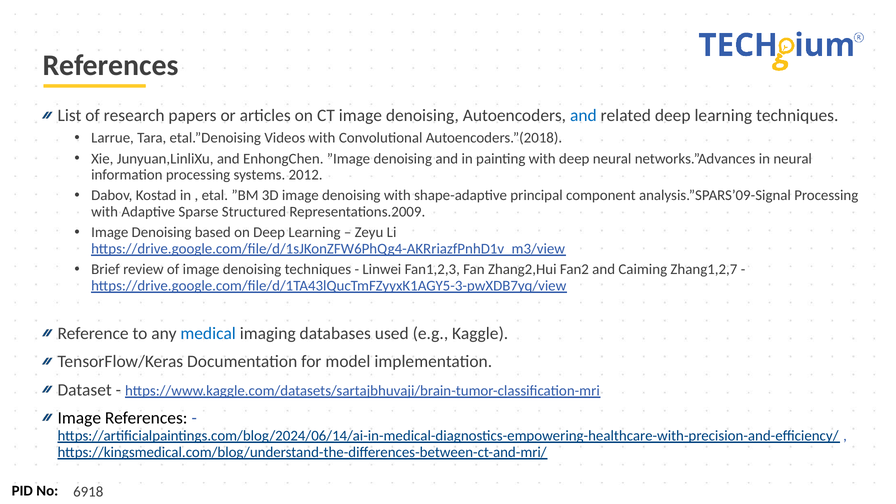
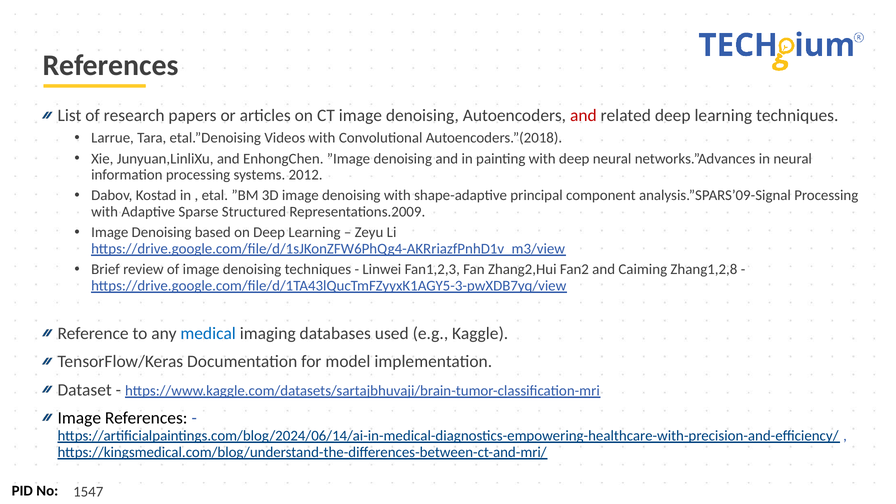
and colour: blue -> red (583, 116)
Zhang1,2,7: Zhang1,2,7 -> Zhang1,2,8 (704, 270)
6918: 6918 -> 1547 (88, 492)
